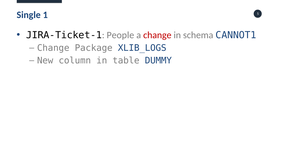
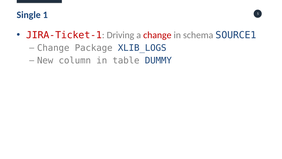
JIRA-Ticket-1 colour: black -> red (64, 35)
People: People -> Driving (120, 35)
CANNOT1: CANNOT1 -> SOURCE1 (236, 35)
